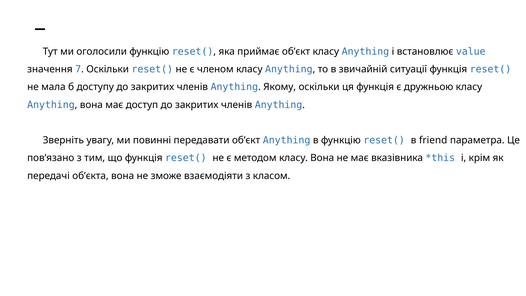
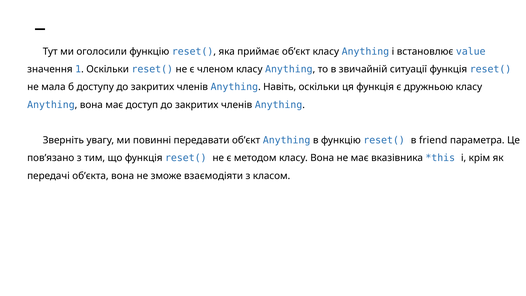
7: 7 -> 1 (78, 69)
Якому: Якому -> Навіть (280, 87)
